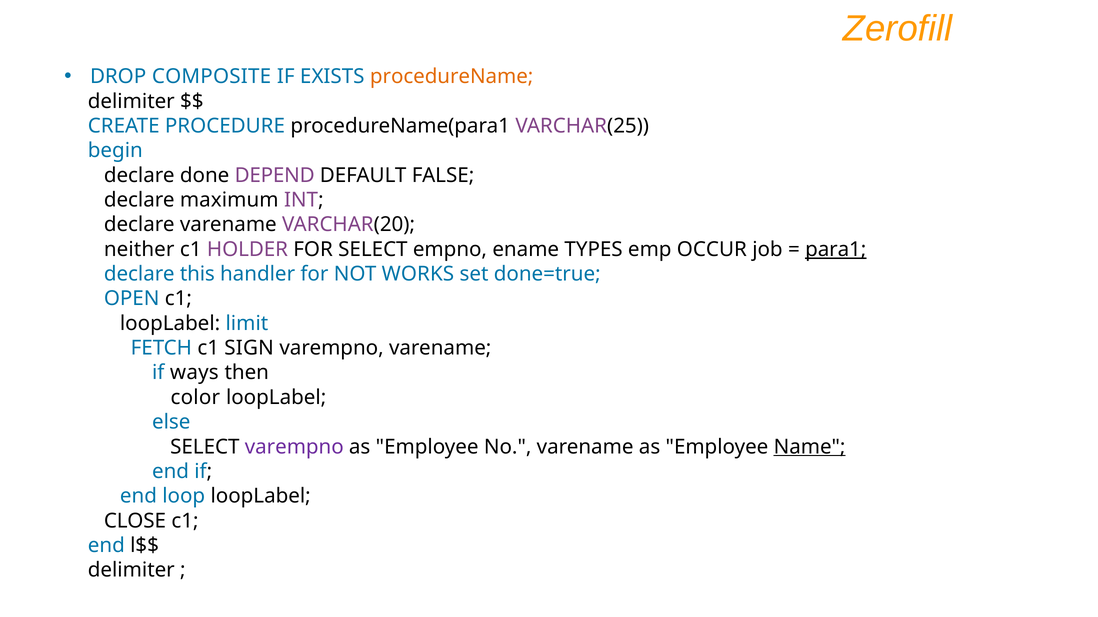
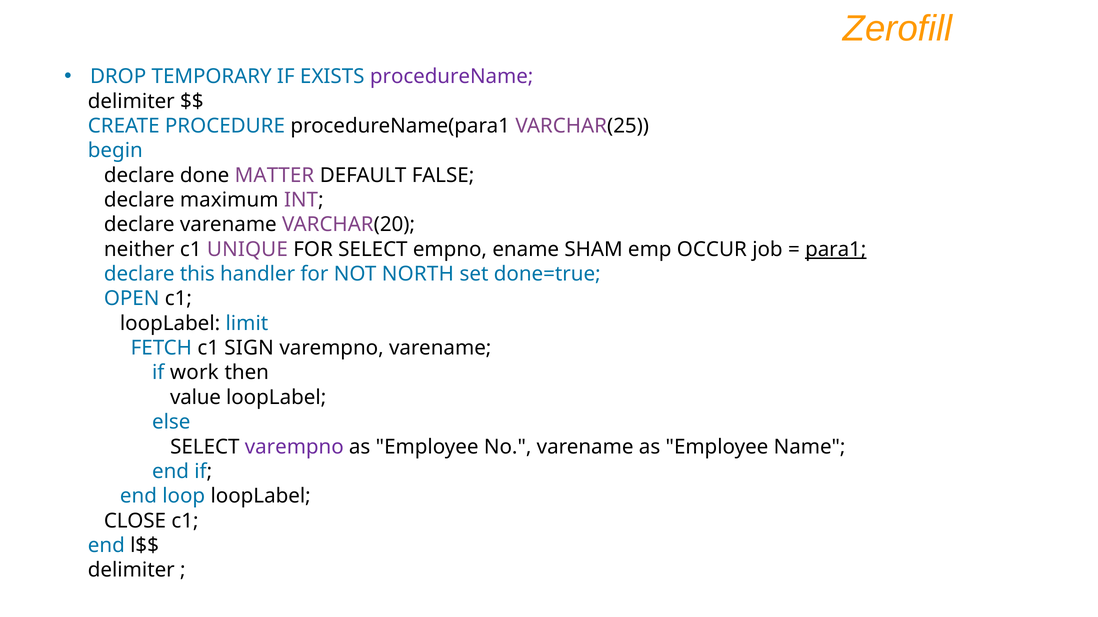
COMPOSITE: COMPOSITE -> TEMPORARY (212, 77)
procedureName colour: orange -> purple (452, 77)
DEPEND: DEPEND -> MATTER (274, 175)
HOLDER: HOLDER -> UNIQUE (247, 250)
TYPES: TYPES -> SHAM (594, 250)
WORKS: WORKS -> NORTH (418, 274)
ways: ways -> work (194, 373)
color: color -> value (196, 398)
Name underline: present -> none (810, 447)
